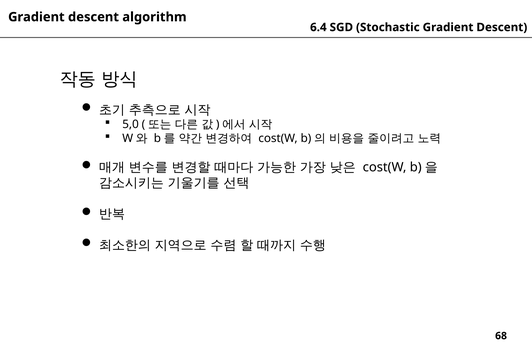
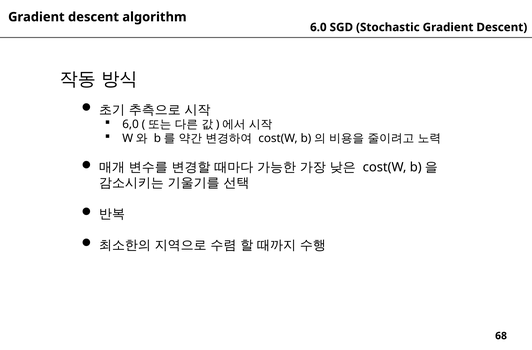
6.4: 6.4 -> 6.0 (318, 27)
5,0: 5,0 -> 6,0 (131, 124)
